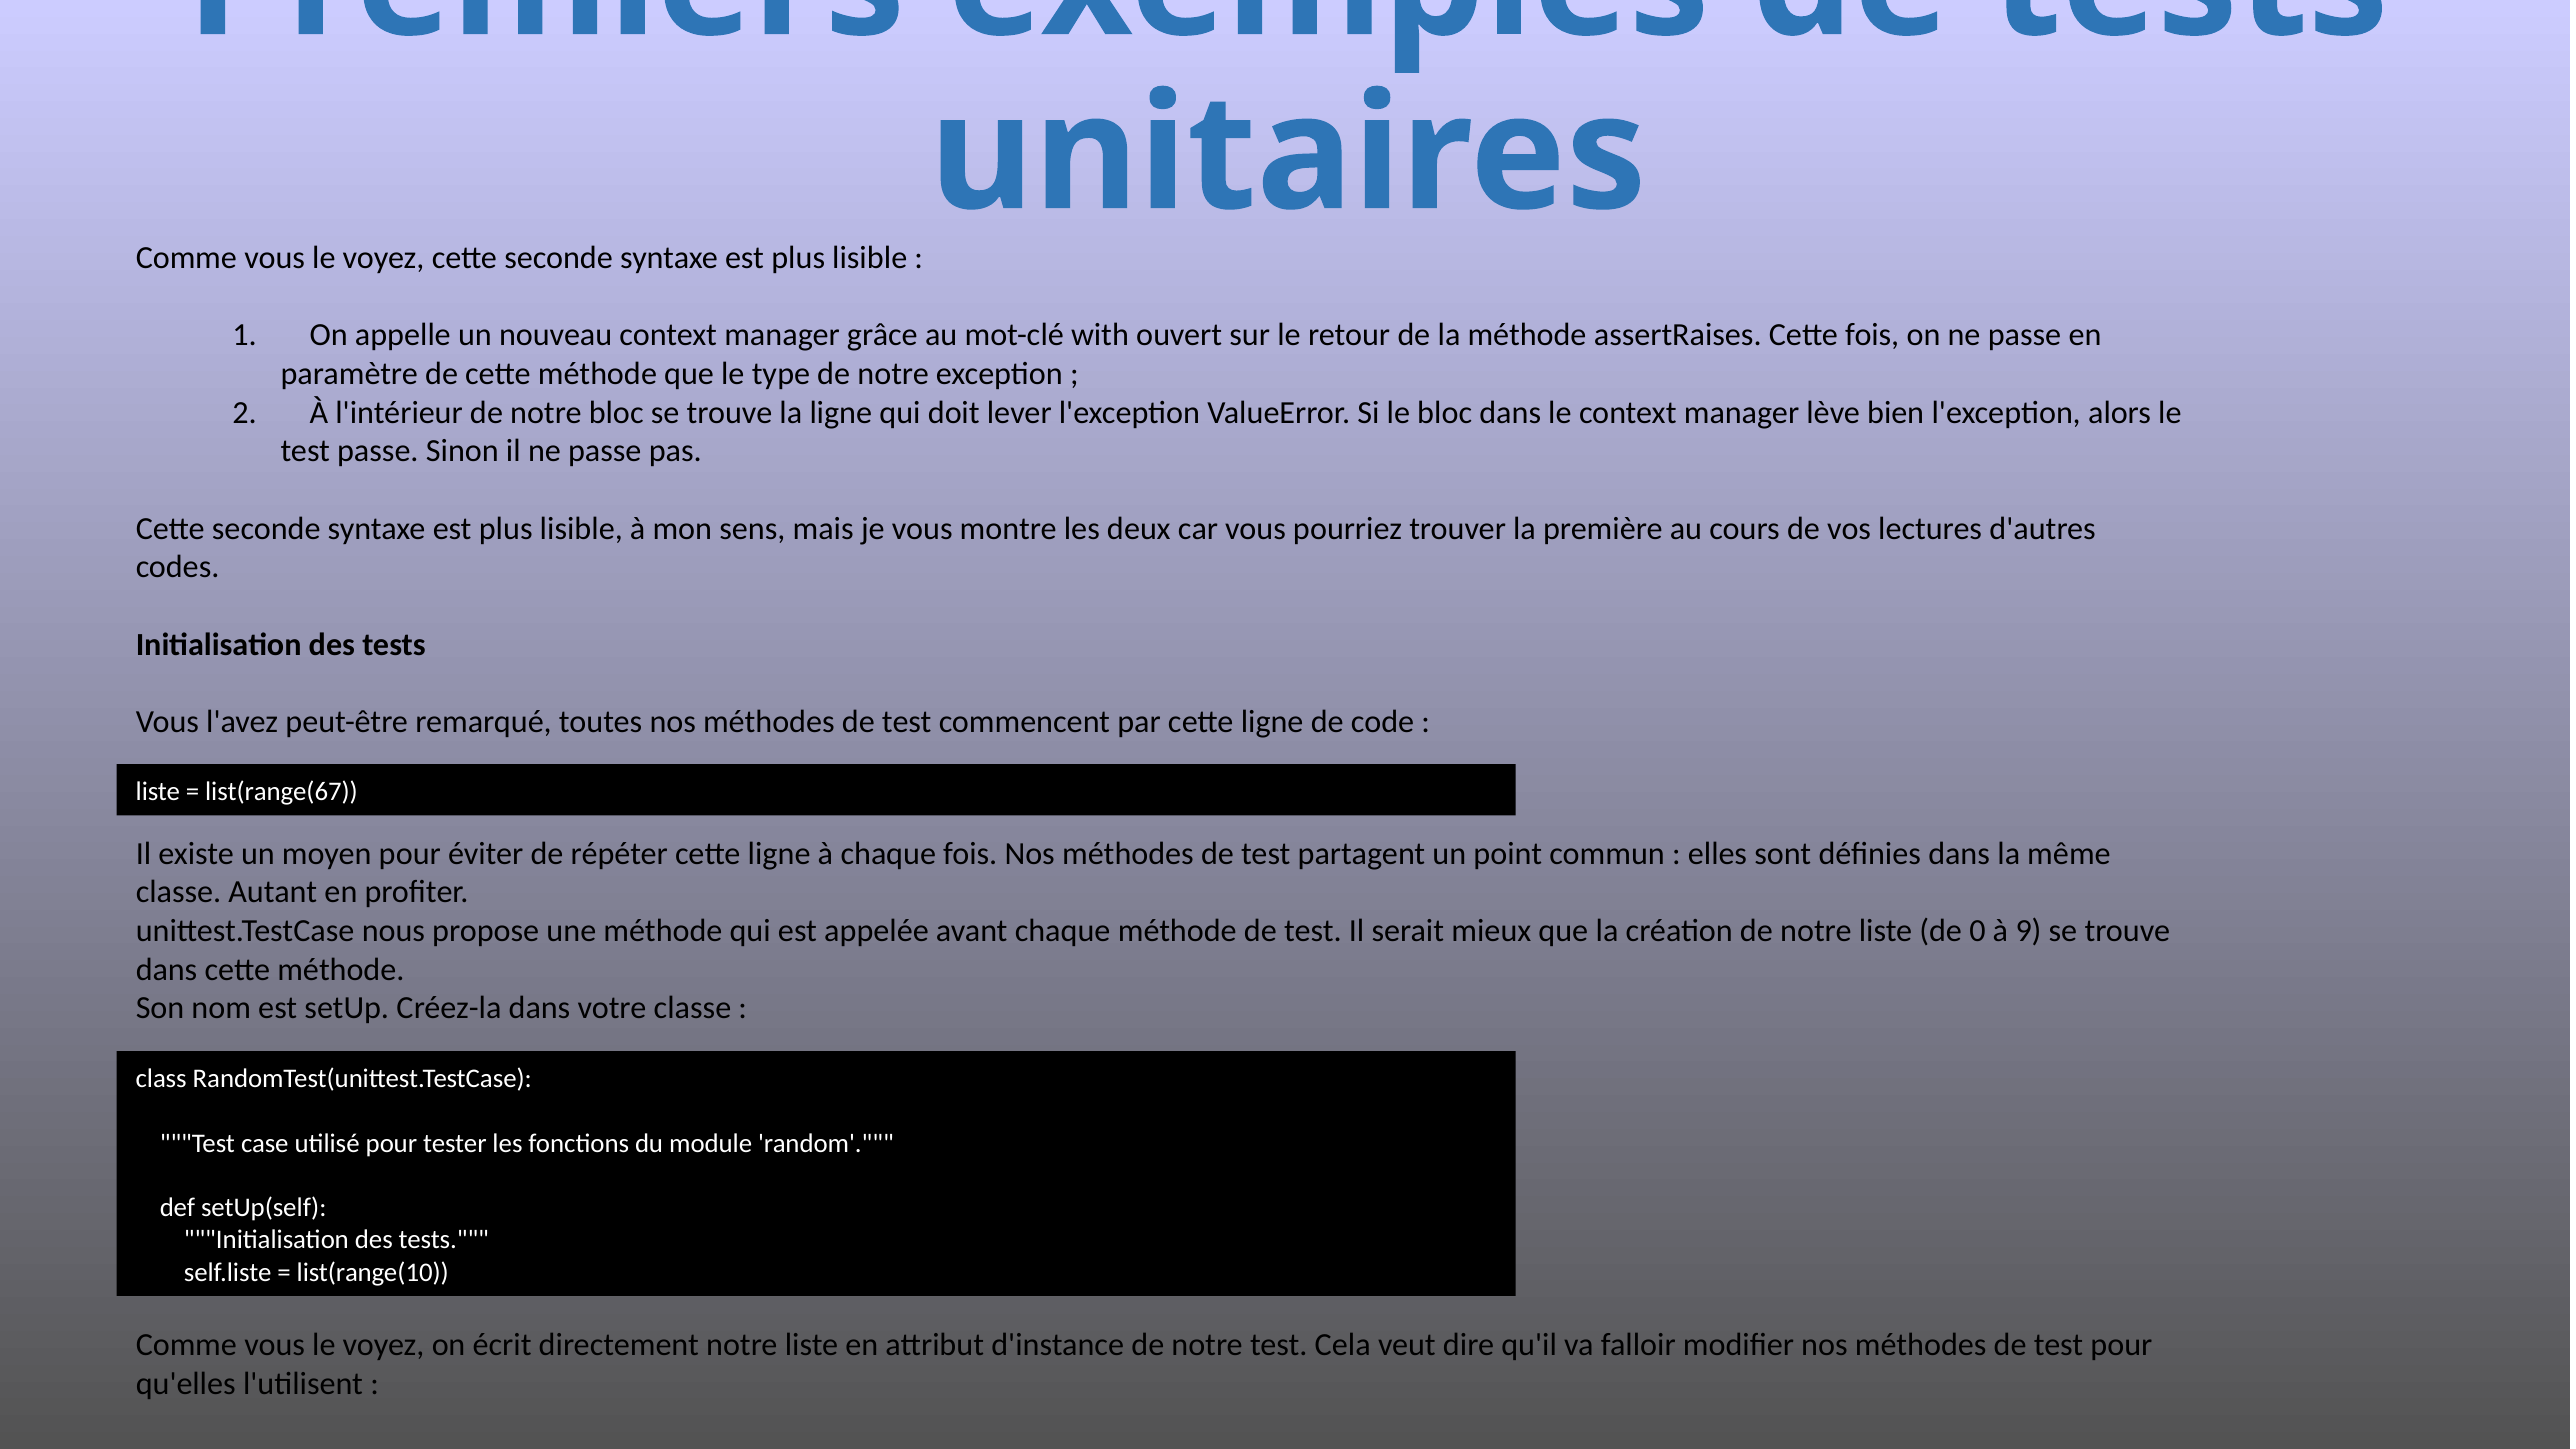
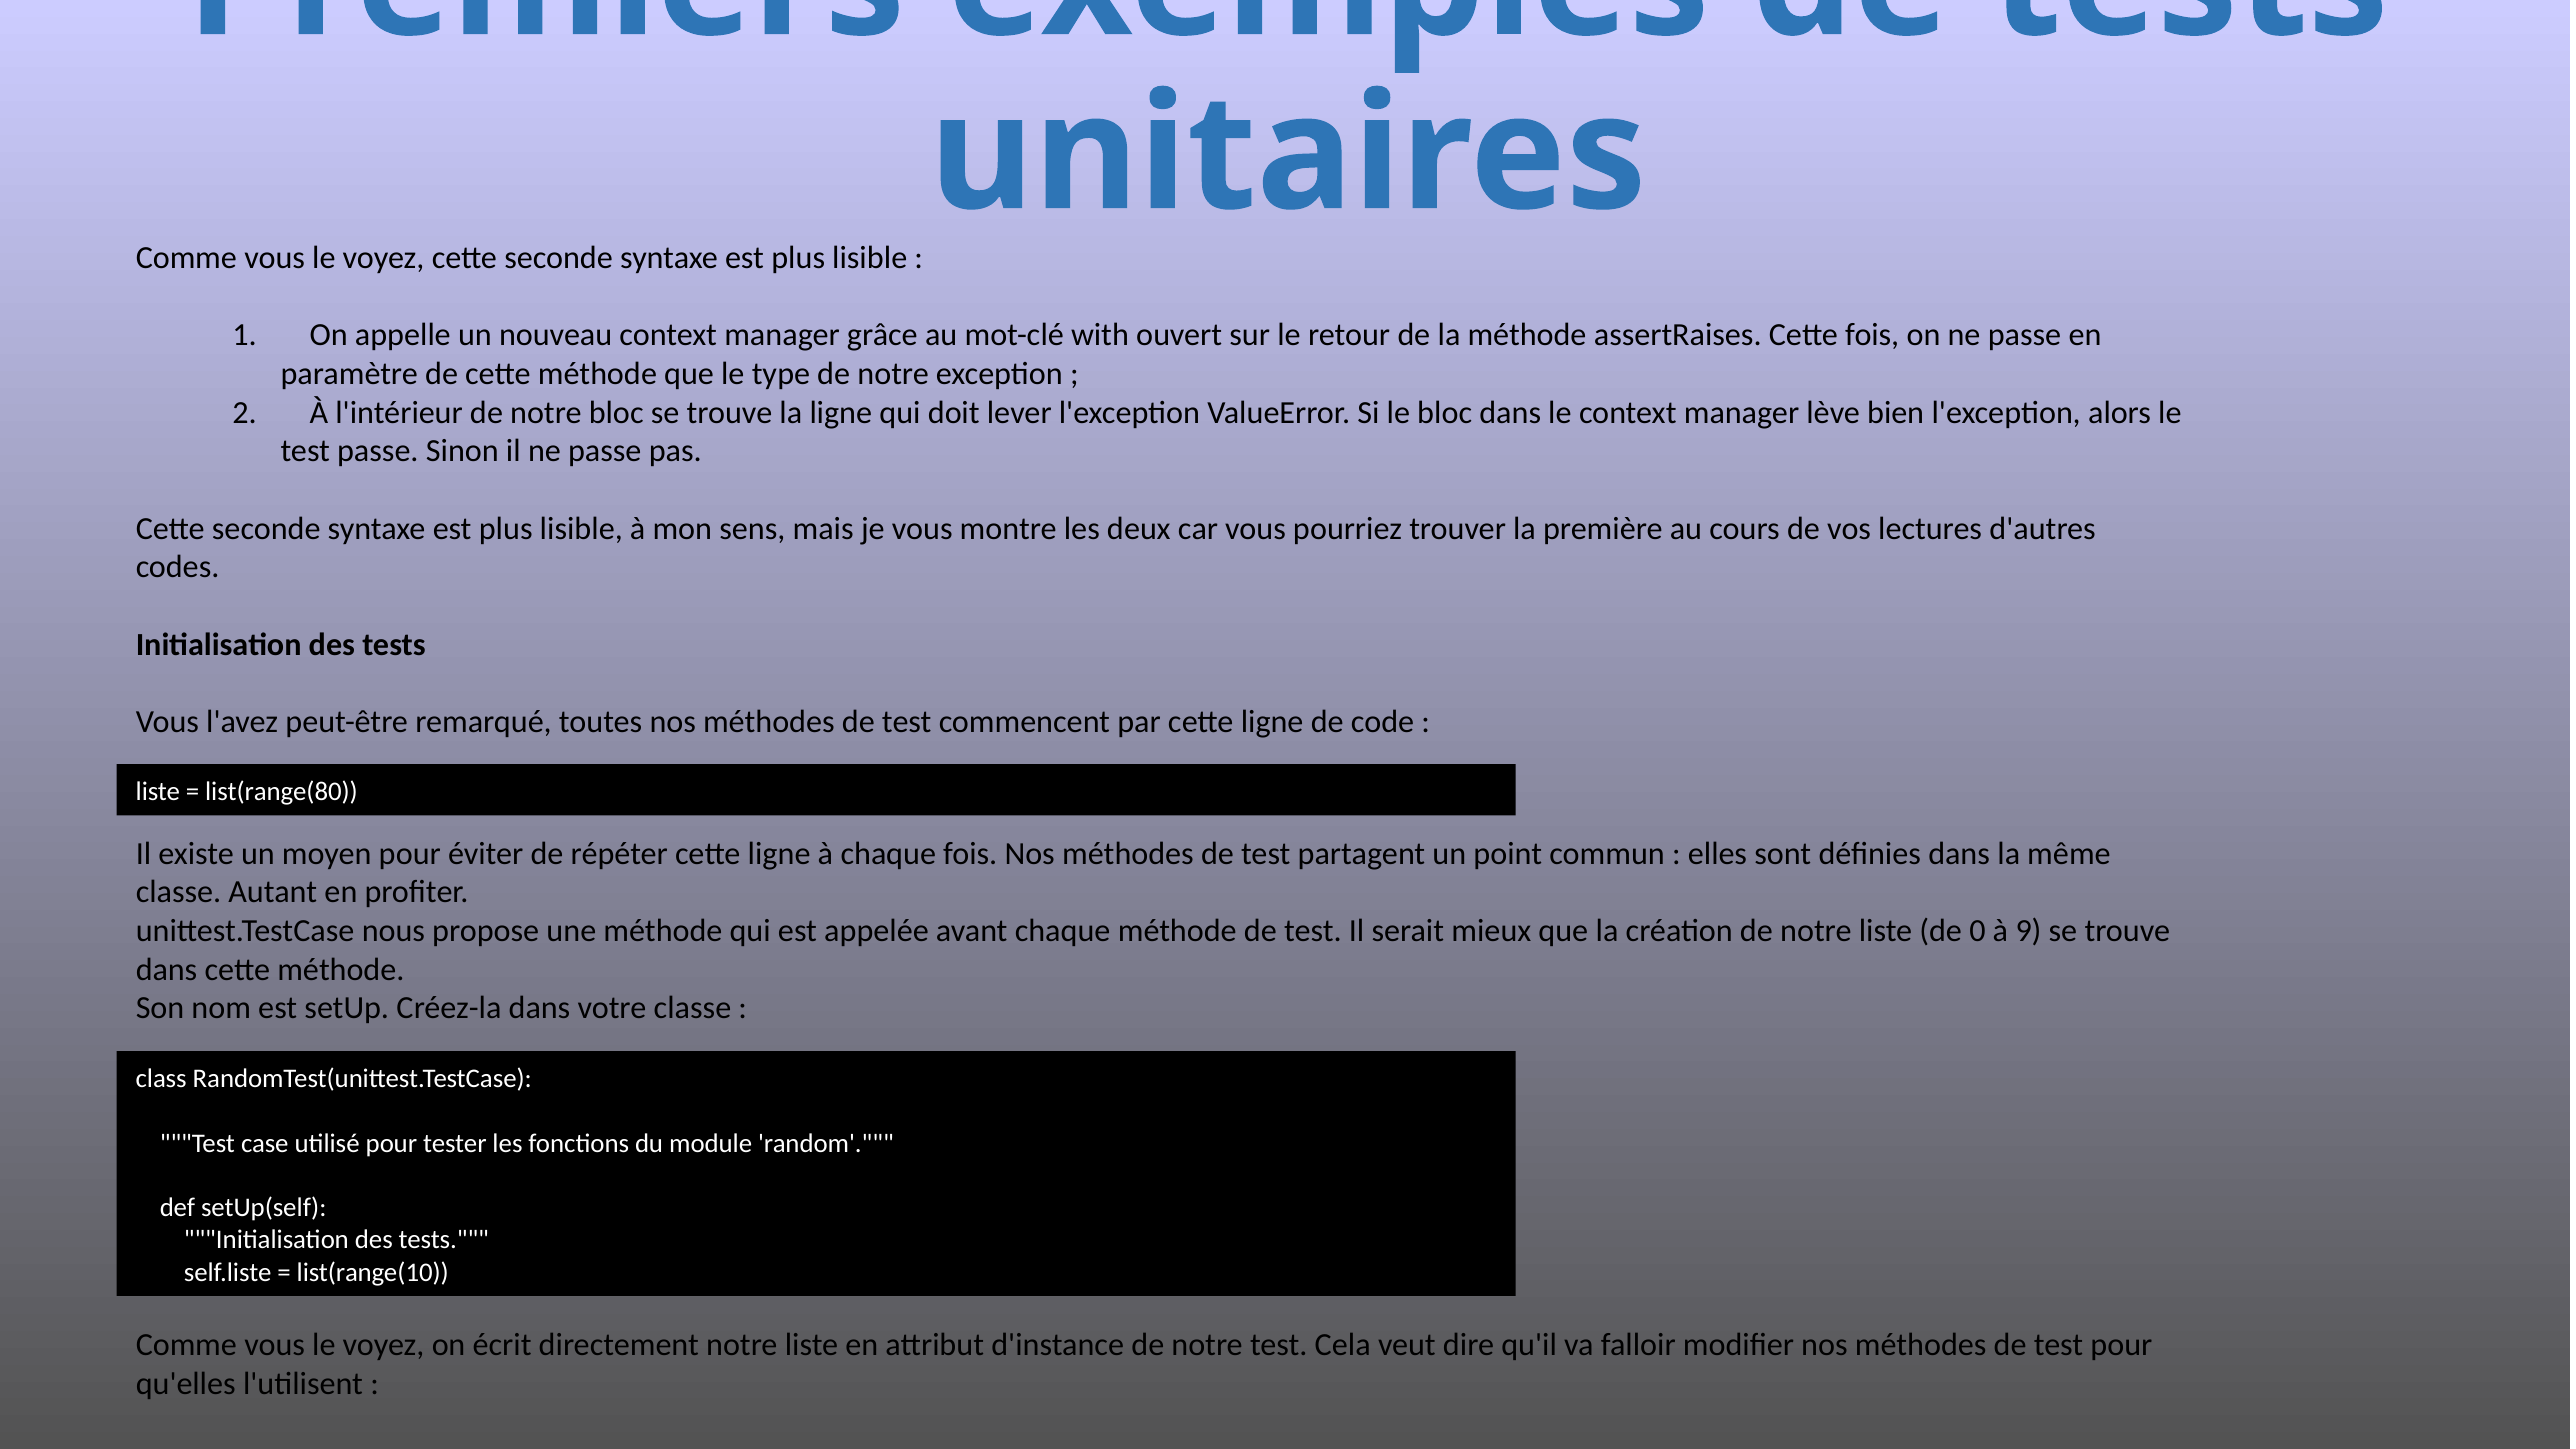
list(range(67: list(range(67 -> list(range(80 (281, 792)
